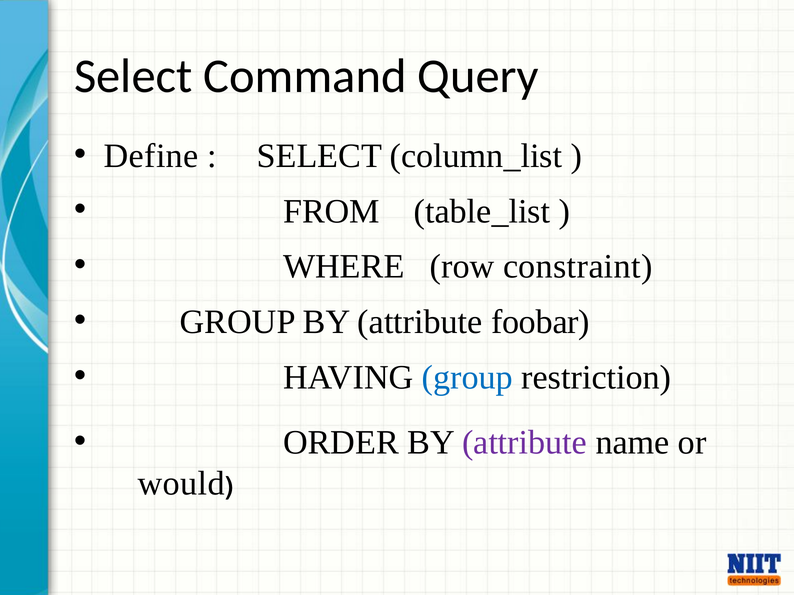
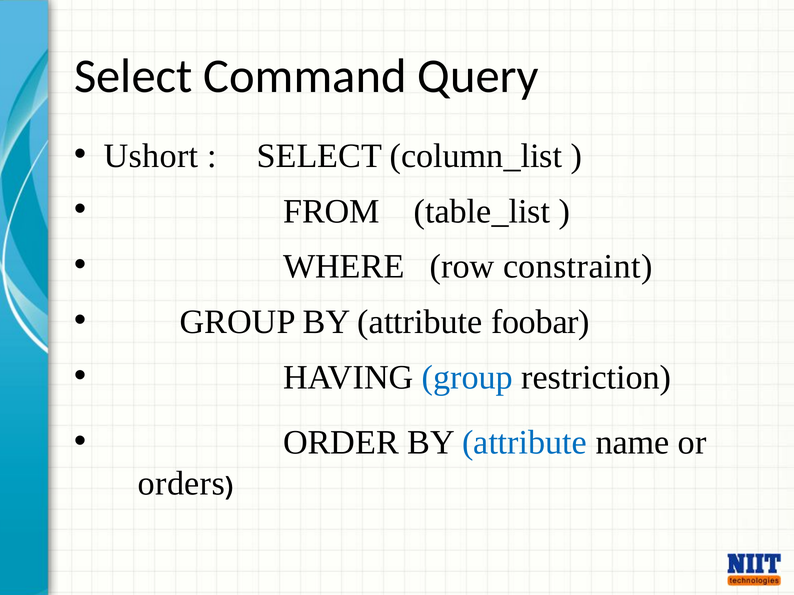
Define: Define -> Ushort (151, 156)
attribute colour: purple -> blue (525, 443)
would: would -> orders (181, 484)
